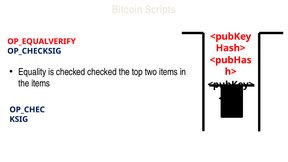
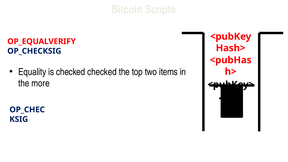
the items: items -> more (41, 83)
